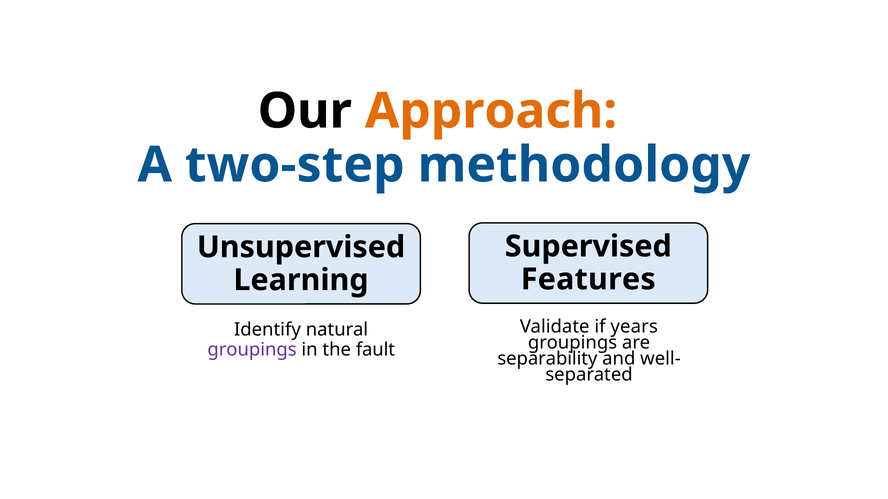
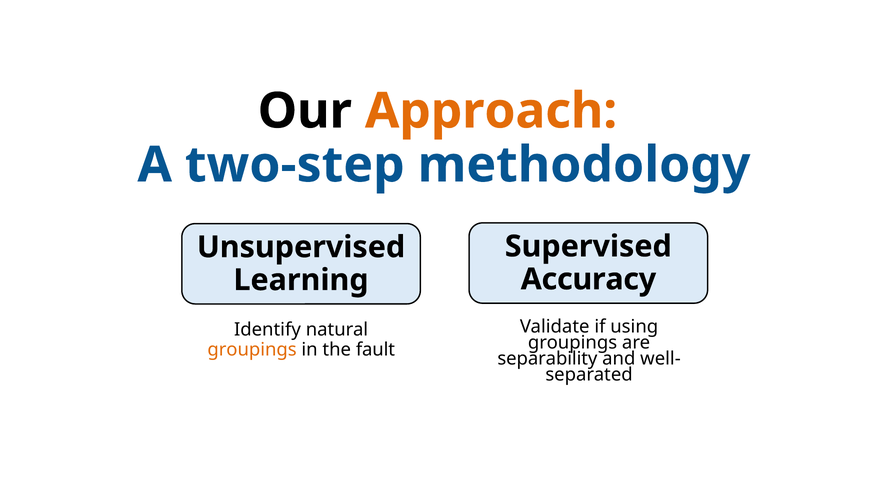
Features: Features -> Accuracy (588, 280)
years: years -> using (634, 327)
groupings colour: purple -> orange (252, 350)
